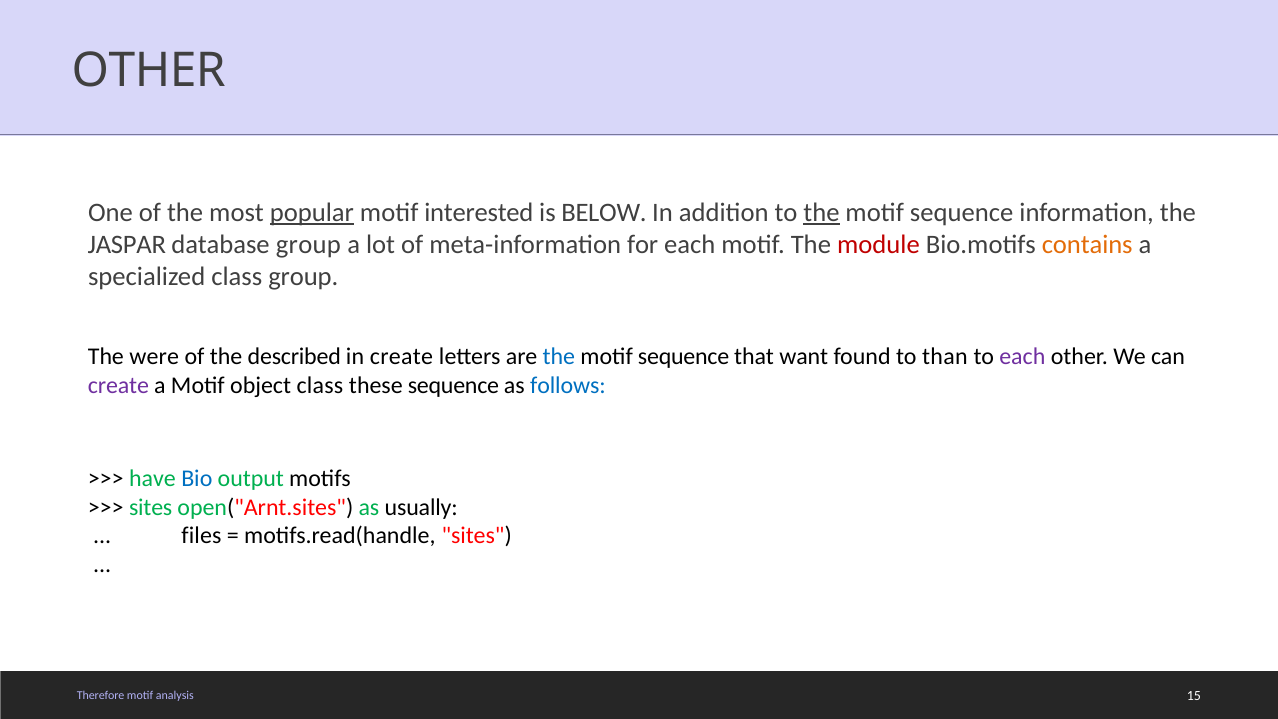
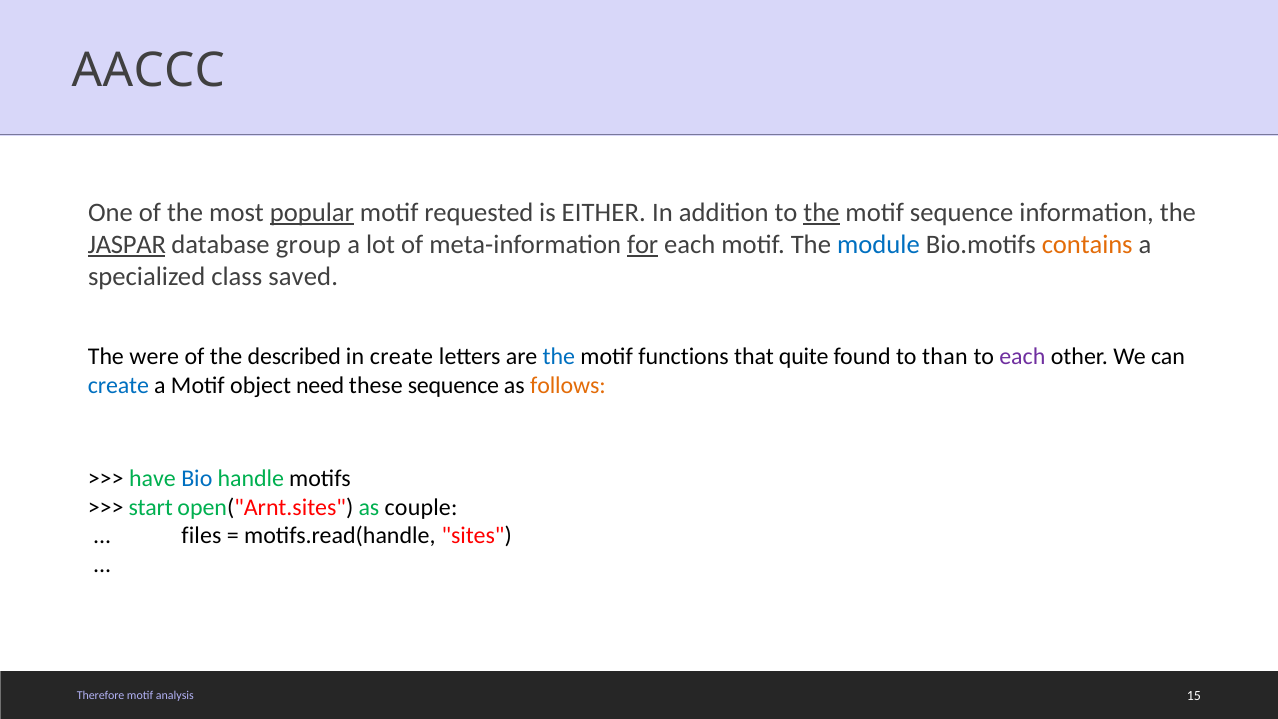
OTHER: OTHER -> AACCC (148, 71)
interested: interested -> requested (479, 213)
BELOW: BELOW -> EITHER (604, 213)
JASPAR underline: none -> present (127, 245)
for underline: none -> present (643, 245)
module colour: red -> blue (878, 245)
class group: group -> saved (303, 277)
sequence: sequence -> functions (684, 357)
want: want -> quite (804, 357)
create colour: purple -> blue (118, 385)
object class: class -> need (320, 385)
follows colour: blue -> orange (568, 385)
output: output -> handle (251, 478)
sites: sites -> start (151, 507)
usually: usually -> couple (421, 507)
